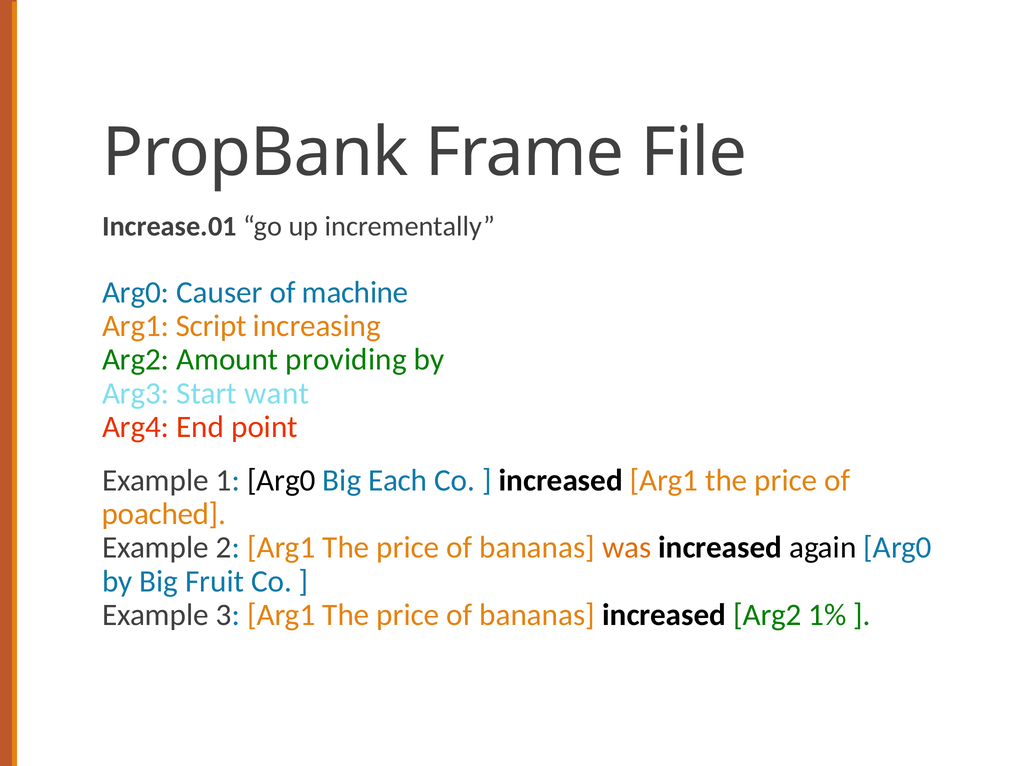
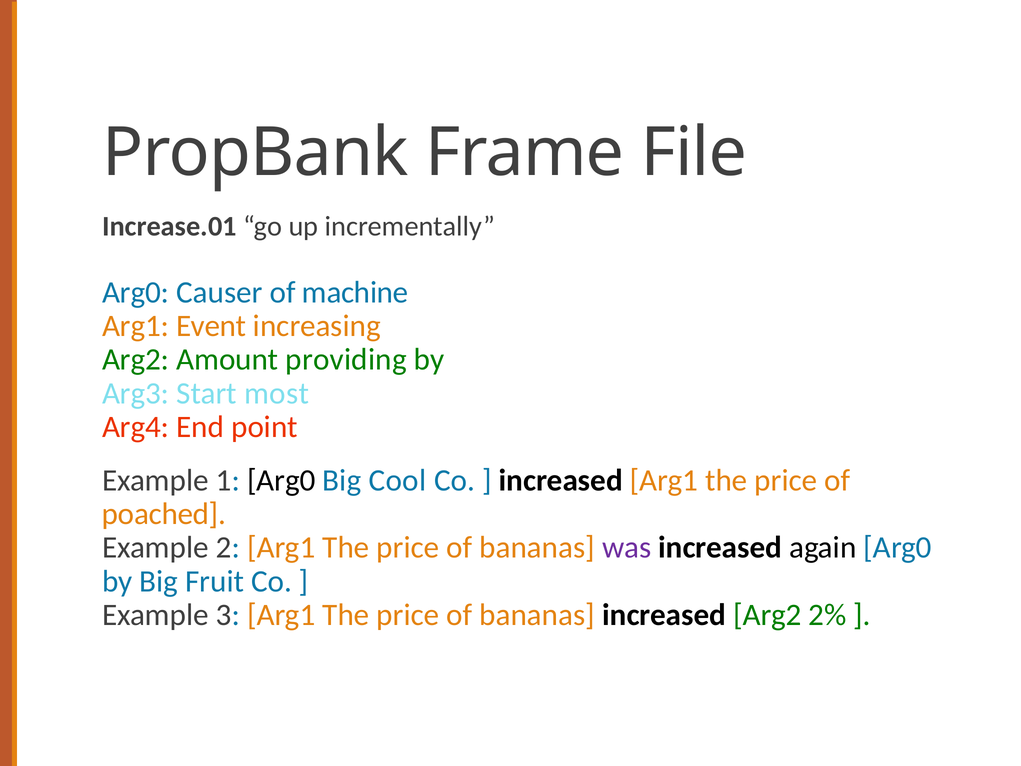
Script: Script -> Event (211, 326)
want: want -> most (277, 393)
Each: Each -> Cool (397, 480)
was colour: orange -> purple (627, 548)
1%: 1% -> 2% (827, 615)
